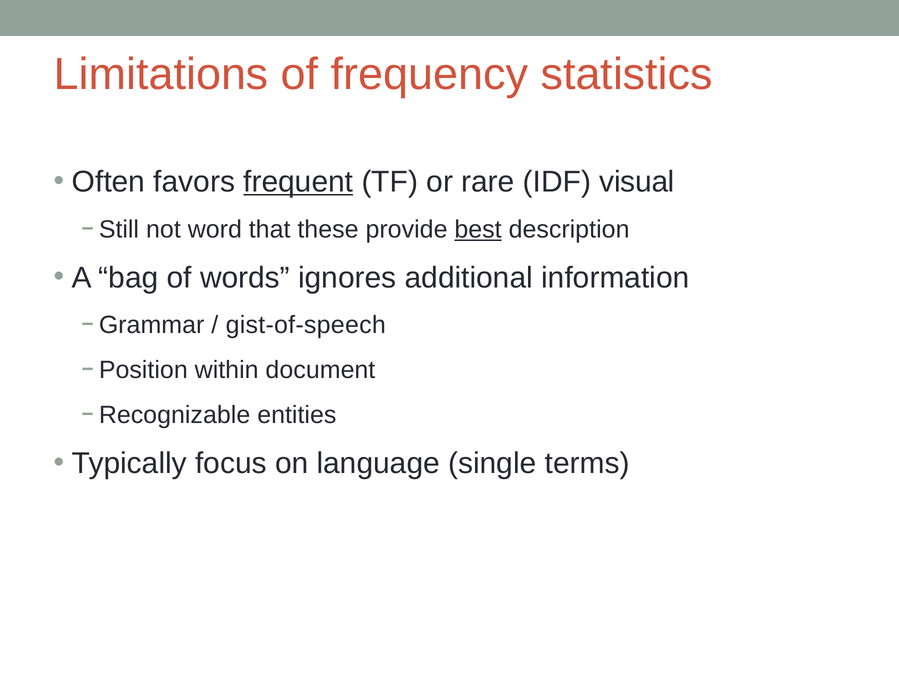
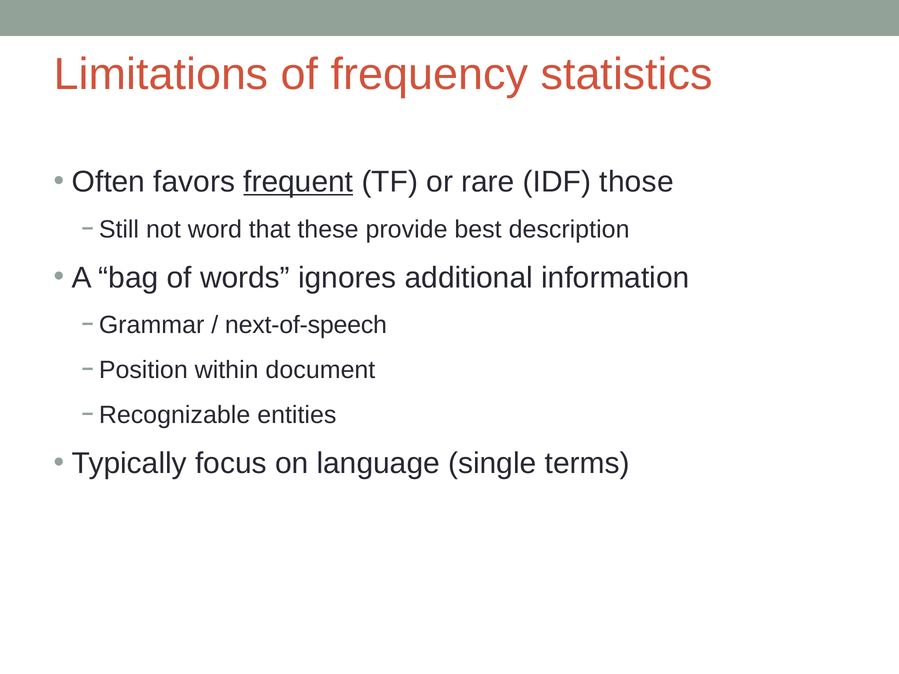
visual: visual -> those (637, 182)
best underline: present -> none (478, 229)
gist-of-speech: gist-of-speech -> next-of-speech (306, 325)
